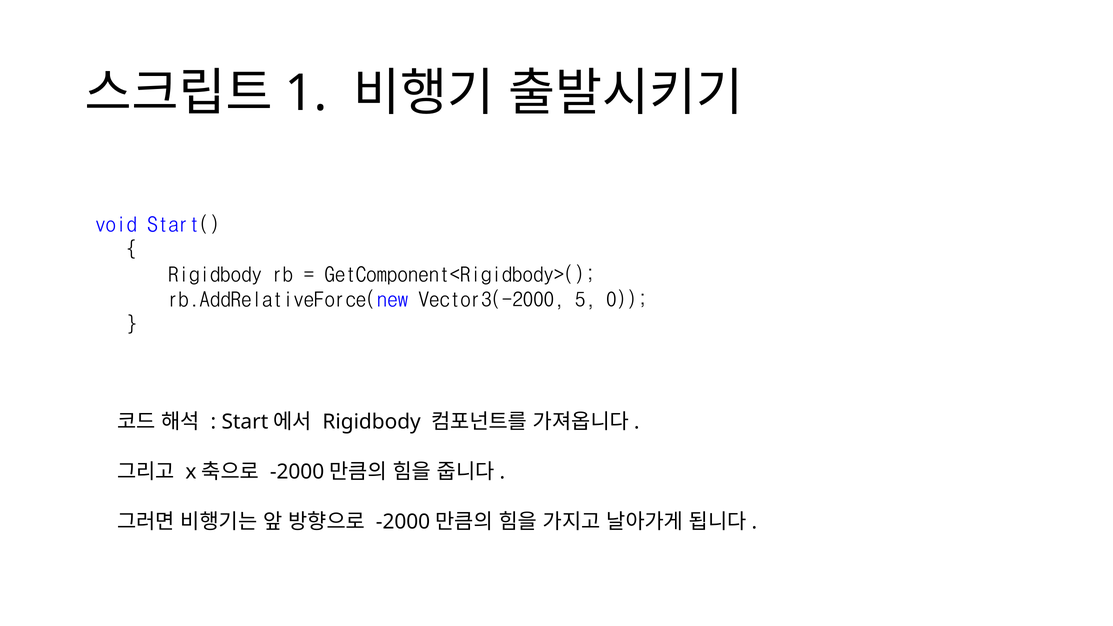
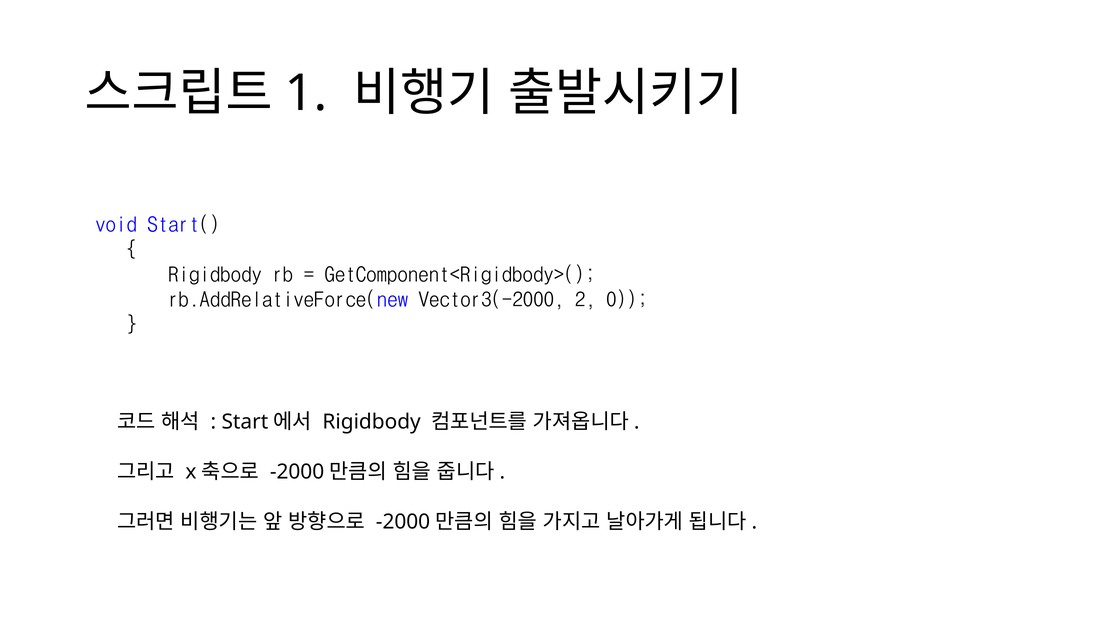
5: 5 -> 2 (585, 300)
